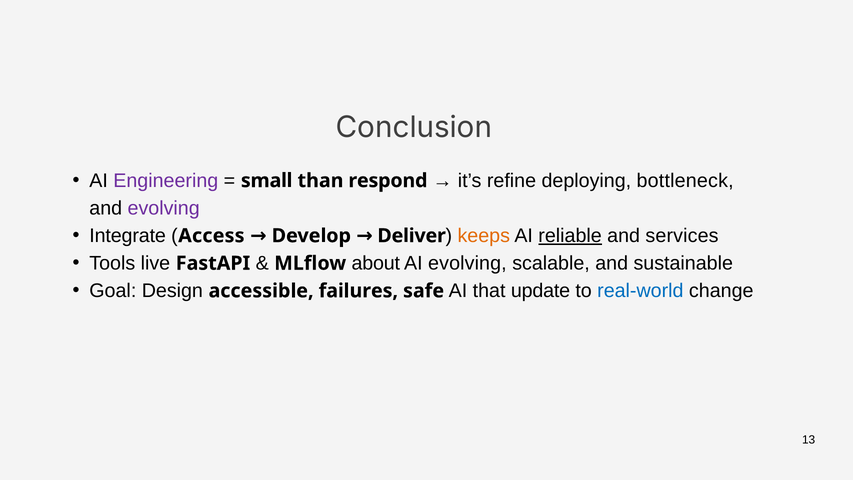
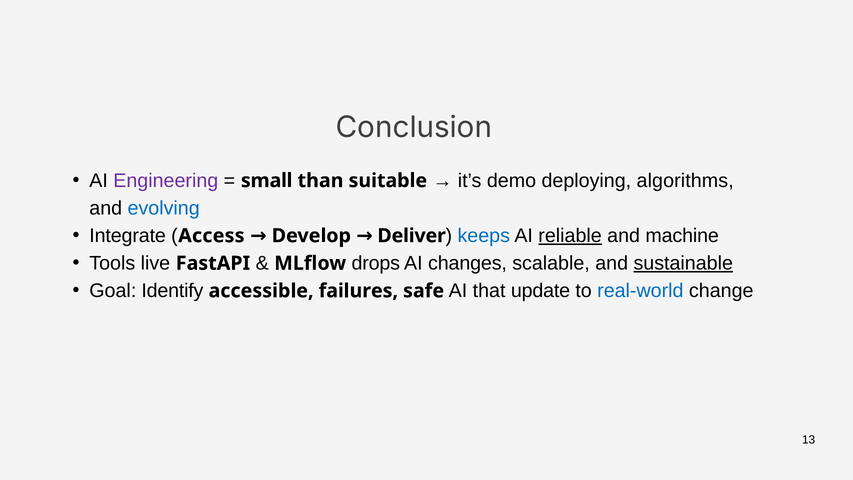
respond: respond -> suitable (388, 181)
refine: refine -> demo (511, 181)
bottleneck: bottleneck -> algorithms (685, 181)
evolving colour: purple -> blue (164, 208)
keeps colour: orange -> blue (484, 236)
services: services -> machine (682, 236)
about: about -> drops (376, 263)
AI evolving: evolving -> changes (468, 263)
sustainable underline: none -> present (683, 263)
Design: Design -> Identify (172, 291)
